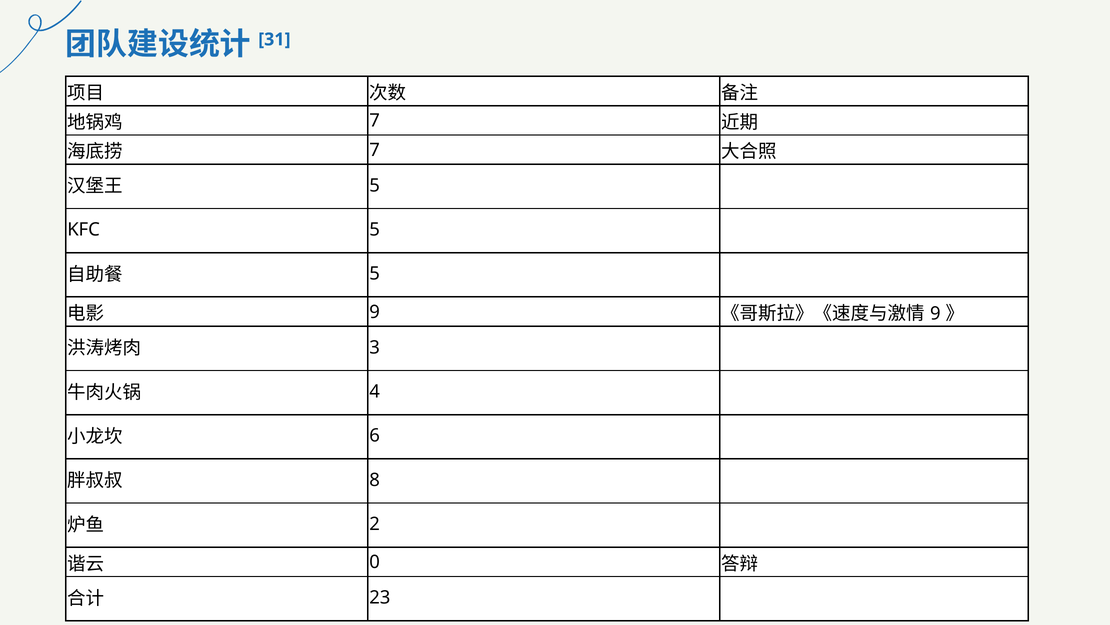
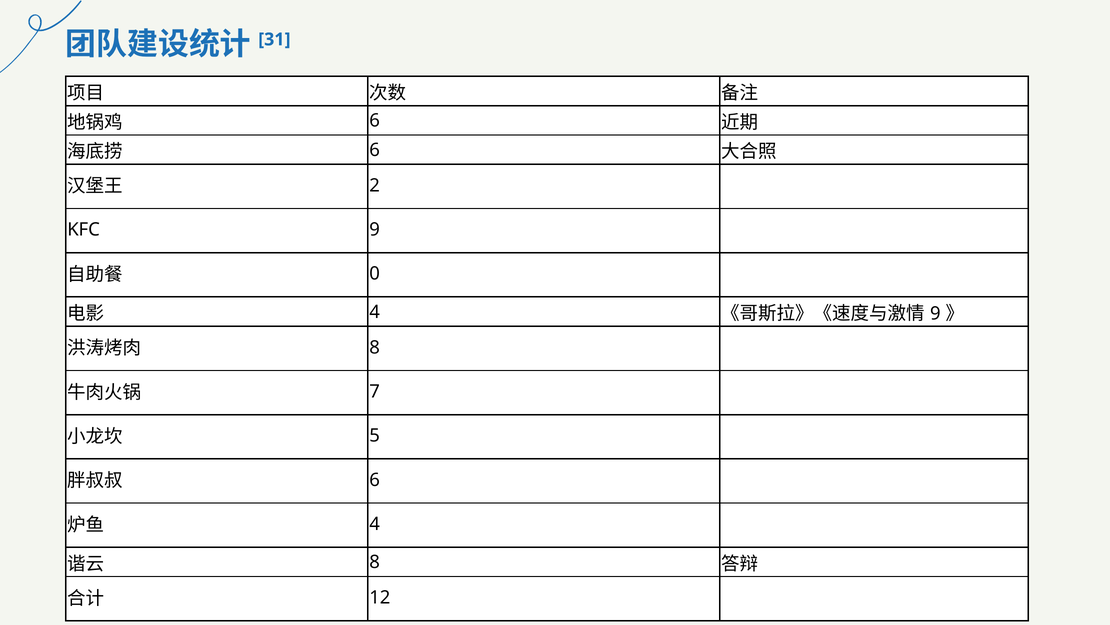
7: 7 -> 6 (375, 121)
7: 7 -> 6 (375, 150)
5: 5 -> 2 (375, 185)
KFC 5: 5 -> 9 (375, 229)
5: 5 -> 0 (375, 274)
9: 9 -> 4 (375, 312)
3: 3 -> 8 (375, 347)
4: 4 -> 7 (375, 391)
6: 6 -> 5 (375, 435)
8: 8 -> 6 (375, 480)
2: 2 -> 4 (375, 524)
0: 0 -> 8 (375, 562)
23: 23 -> 12 (380, 597)
